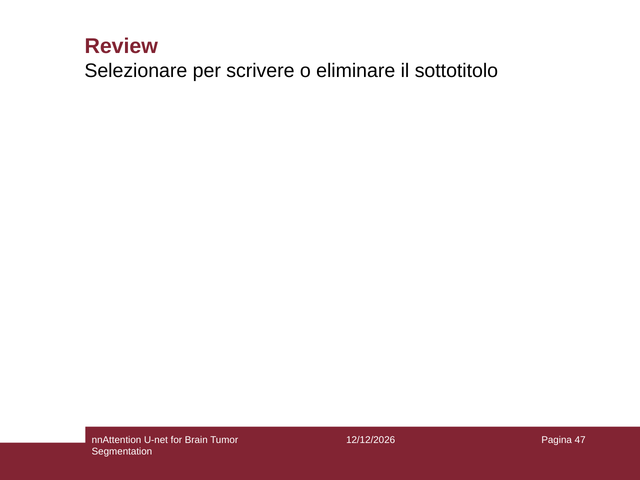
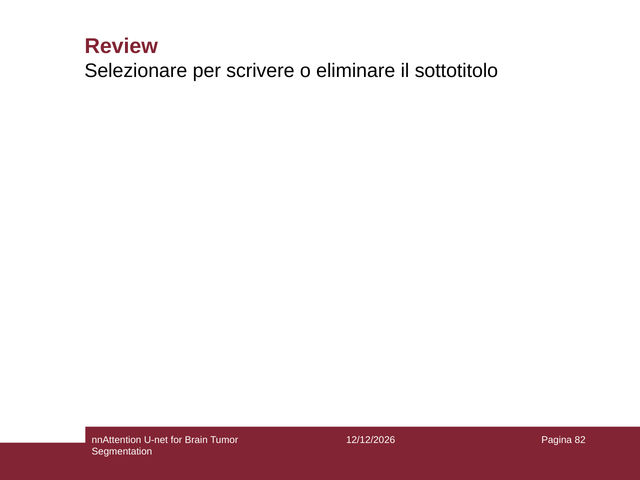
47: 47 -> 82 (580, 440)
